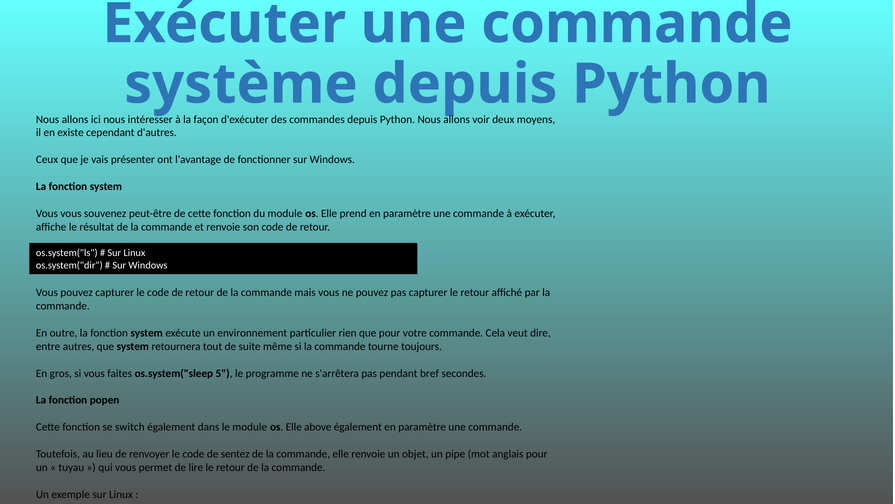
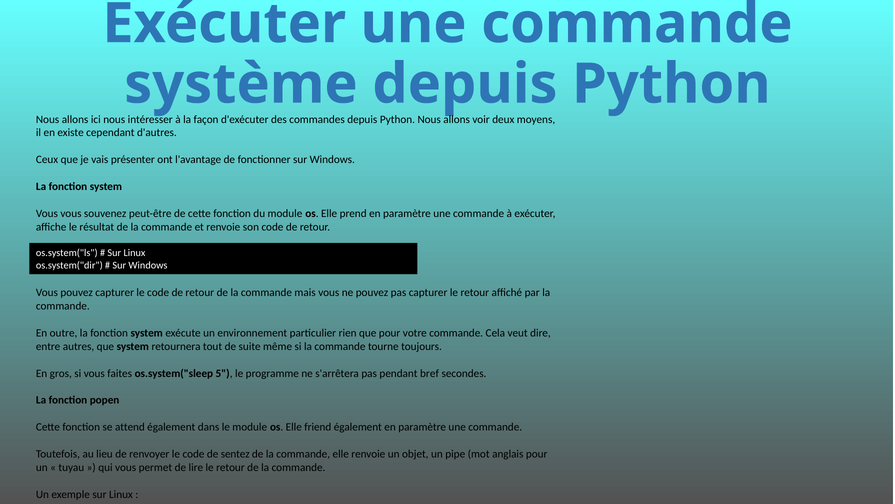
switch: switch -> attend (130, 427)
above: above -> friend (318, 427)
